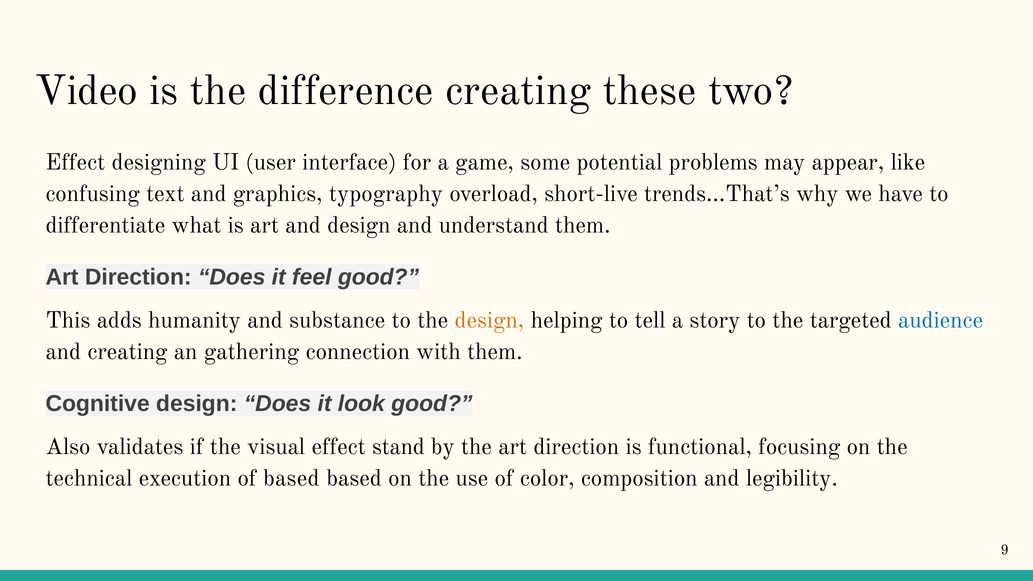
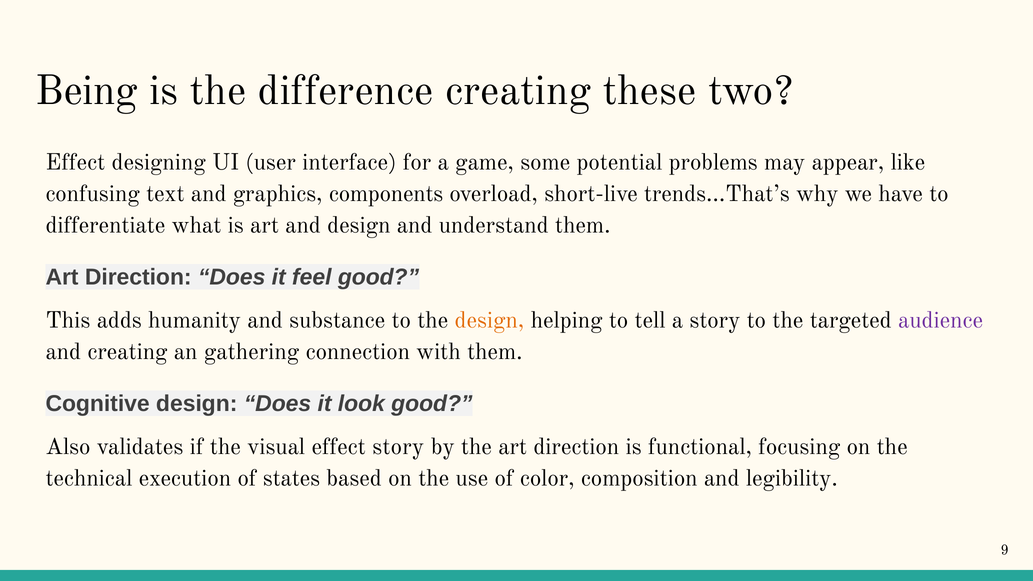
Video: Video -> Being (86, 91)
typography: typography -> components (386, 194)
audience colour: blue -> purple (941, 320)
effect stand: stand -> story (398, 447)
of based: based -> states (291, 478)
